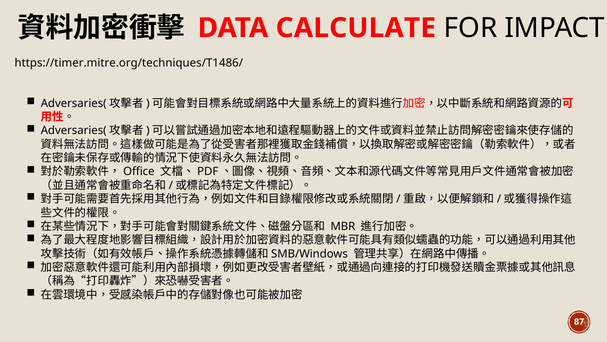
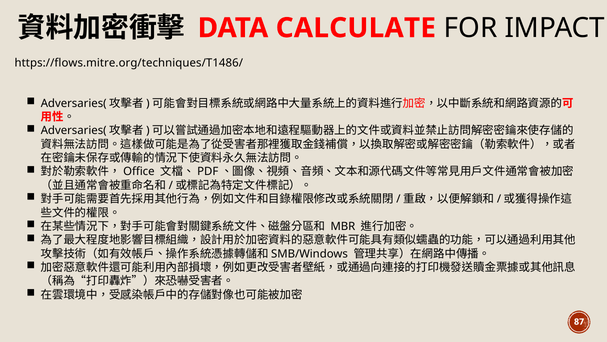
https://timer.mitre.org/techniques/T1486/: https://timer.mitre.org/techniques/T1486/ -> https://flows.mitre.org/techniques/T1486/ (129, 63)
